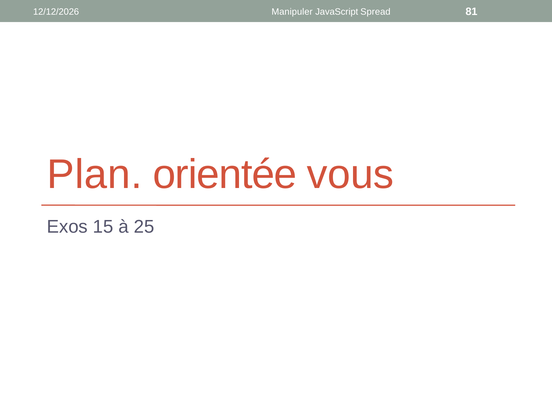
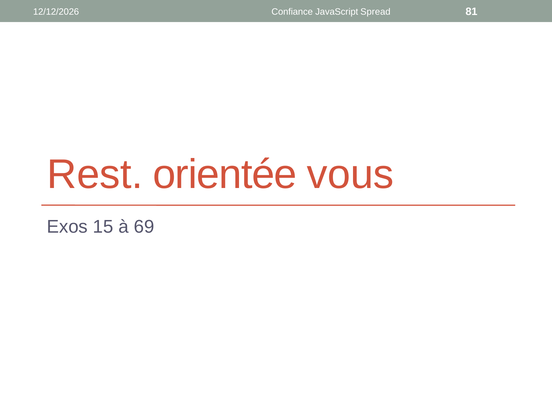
Manipuler: Manipuler -> Confiance (292, 12)
Plan: Plan -> Rest (95, 174)
25: 25 -> 69 (144, 227)
